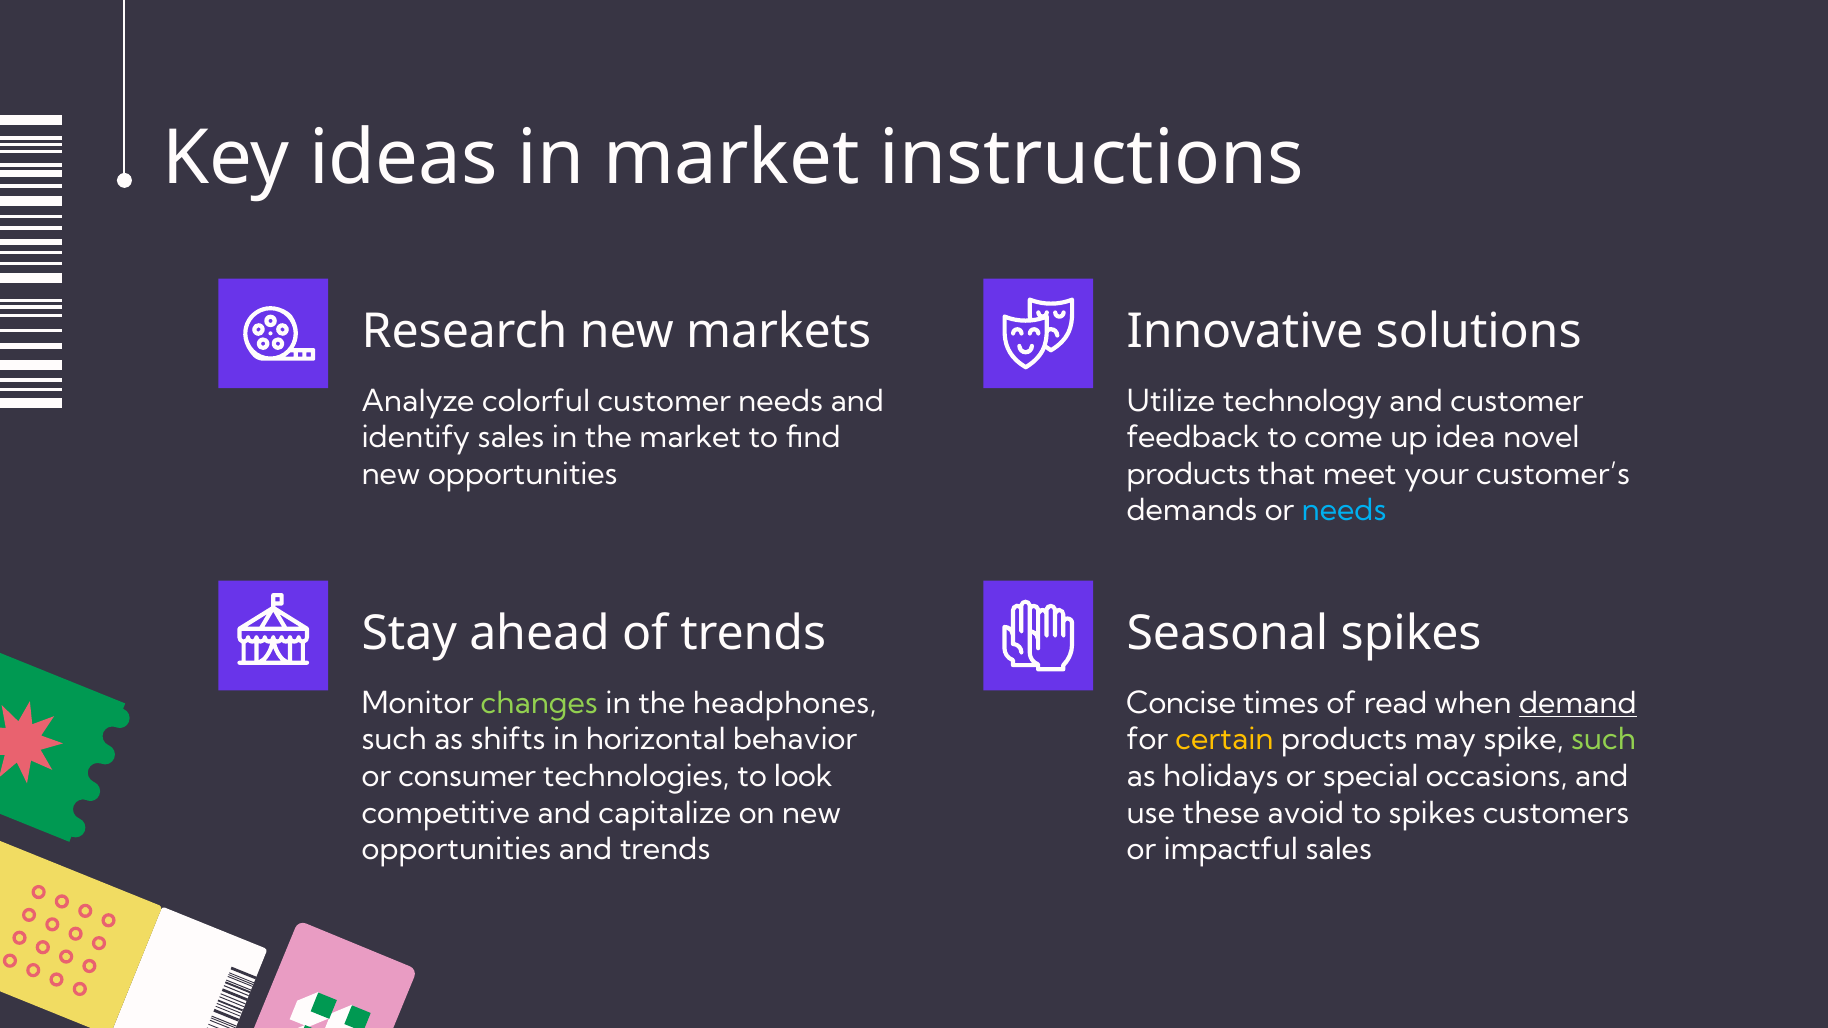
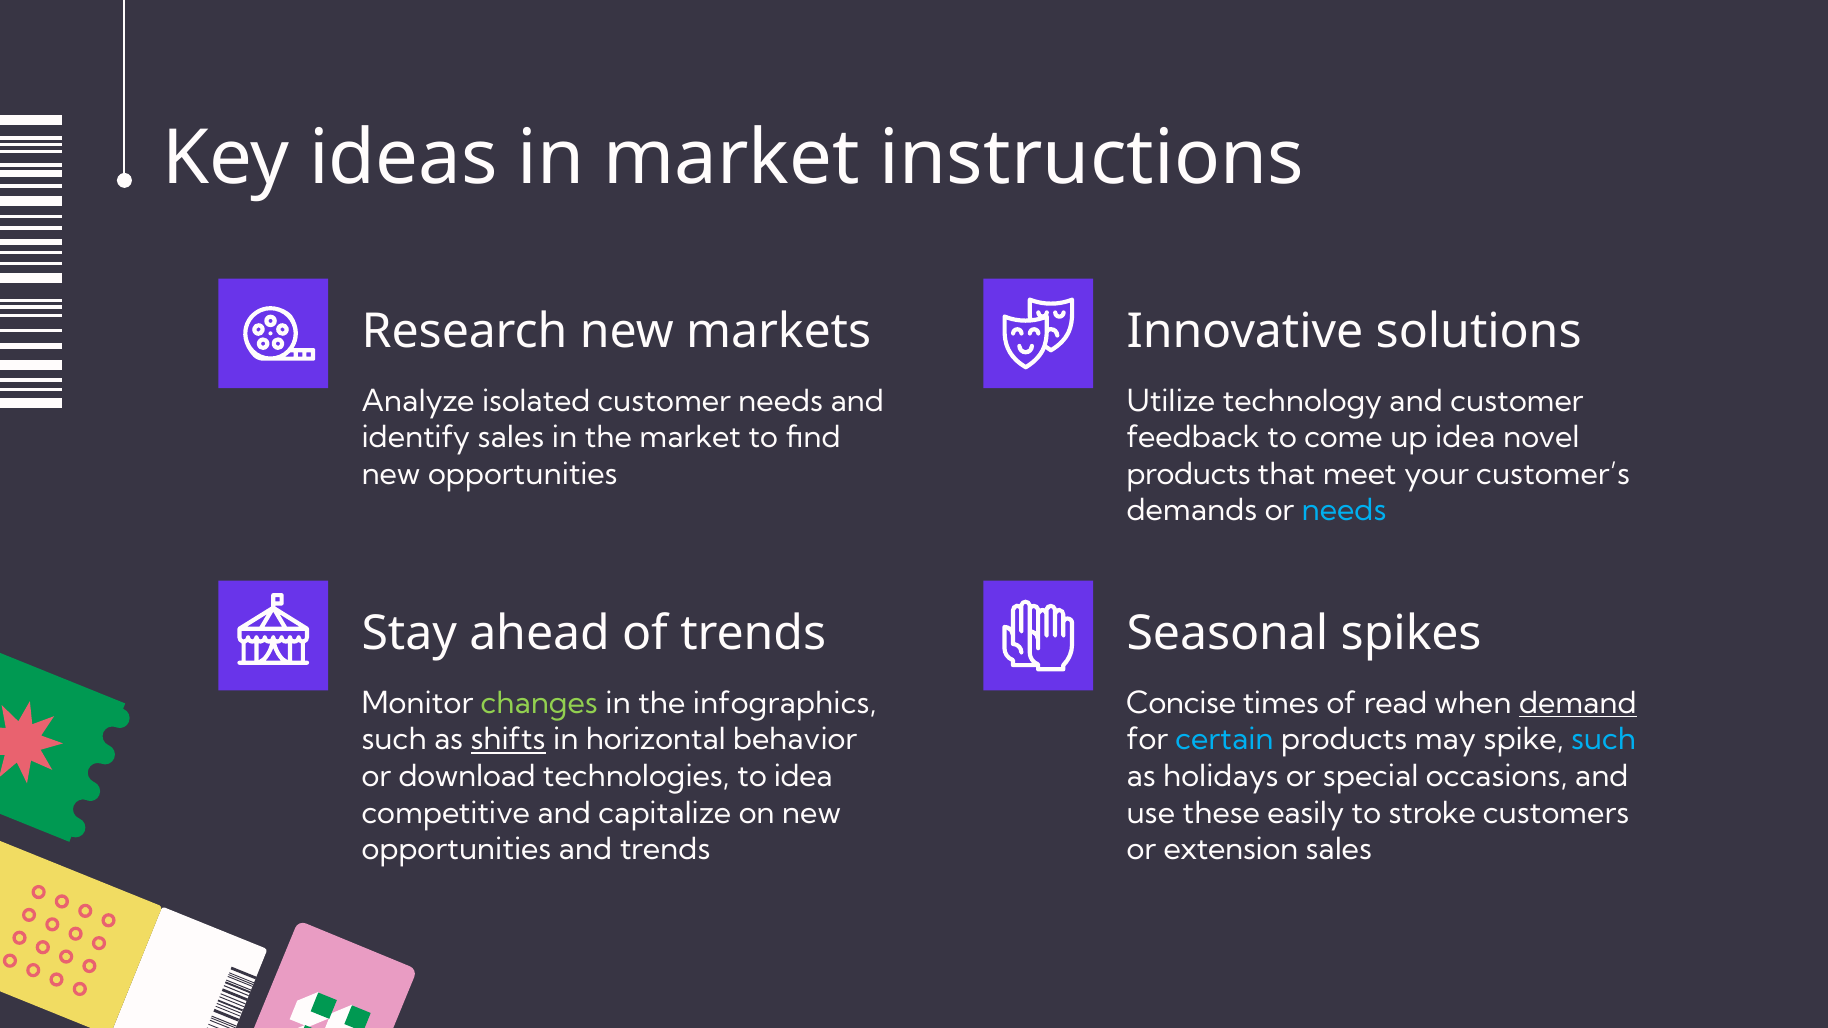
colorful: colorful -> isolated (536, 401)
headphones: headphones -> infographics (785, 704)
shifts underline: none -> present (508, 740)
certain colour: yellow -> light blue (1225, 740)
such colour: light green -> light blue (1604, 740)
consumer: consumer -> download (467, 777)
to look: look -> idea (803, 777)
avoid: avoid -> easily (1306, 813)
to spikes: spikes -> stroke (1432, 813)
impactful: impactful -> extension (1231, 850)
